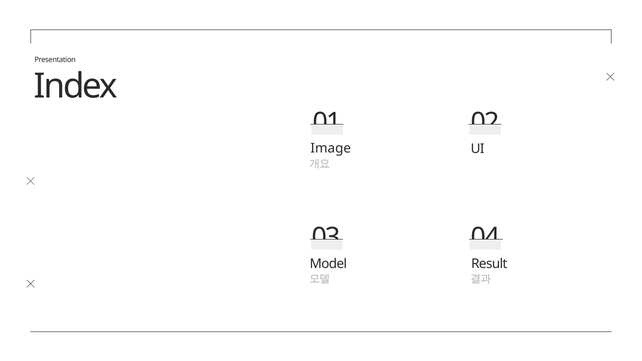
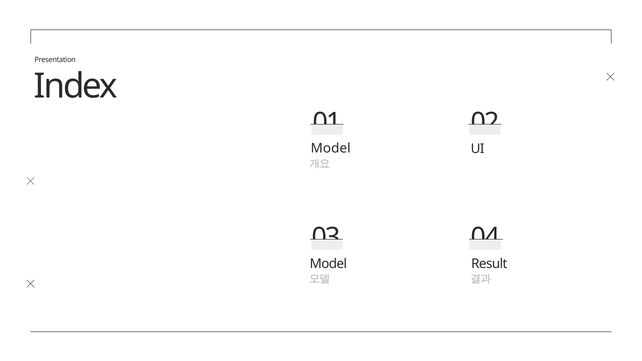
Image: Image -> Model (331, 149)
